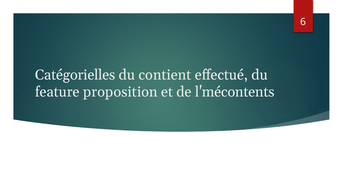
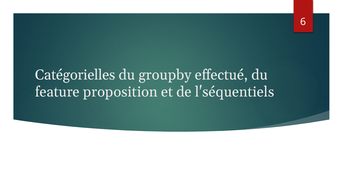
contient: contient -> groupby (165, 75)
l'mécontents: l'mécontents -> l'séquentiels (235, 92)
